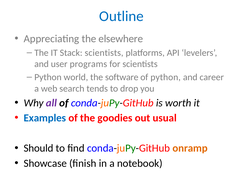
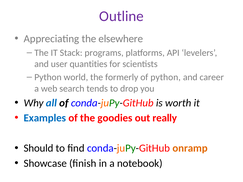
Outline colour: blue -> purple (121, 16)
Stack scientists: scientists -> programs (104, 53)
programs: programs -> quantities (88, 64)
software: software -> formerly (122, 77)
all colour: purple -> blue (51, 103)
usual: usual -> really (165, 118)
